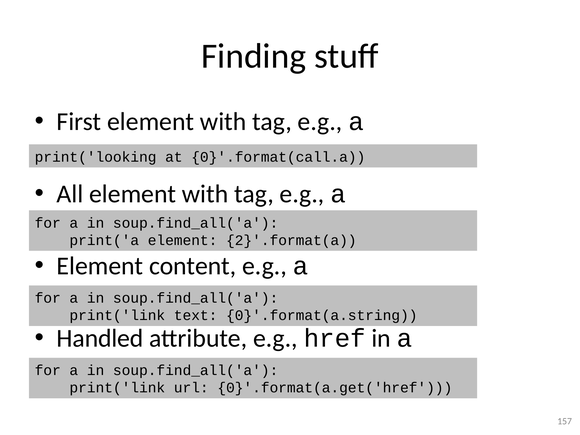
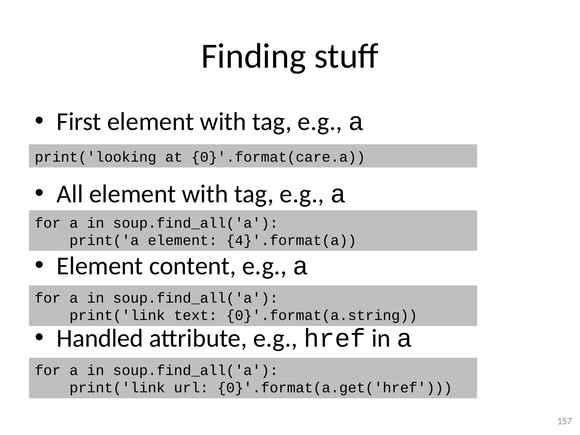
0}'.format(call.a: 0}'.format(call.a -> 0}'.format(care.a (278, 157)
2}'.format(a: 2}'.format(a -> 4}'.format(a (291, 240)
